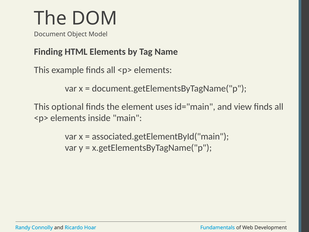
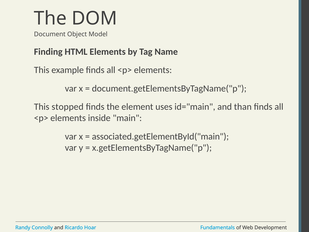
optional: optional -> stopped (68, 107)
view: view -> than (243, 107)
